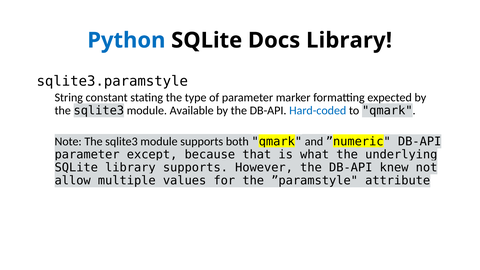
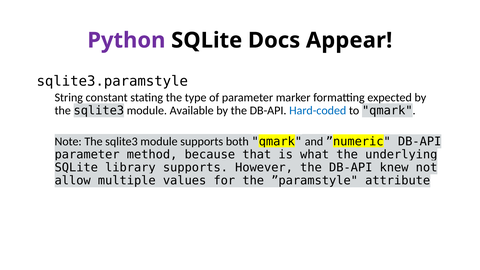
Python colour: blue -> purple (126, 40)
Docs Library: Library -> Appear (349, 40)
except: except -> method (152, 155)
